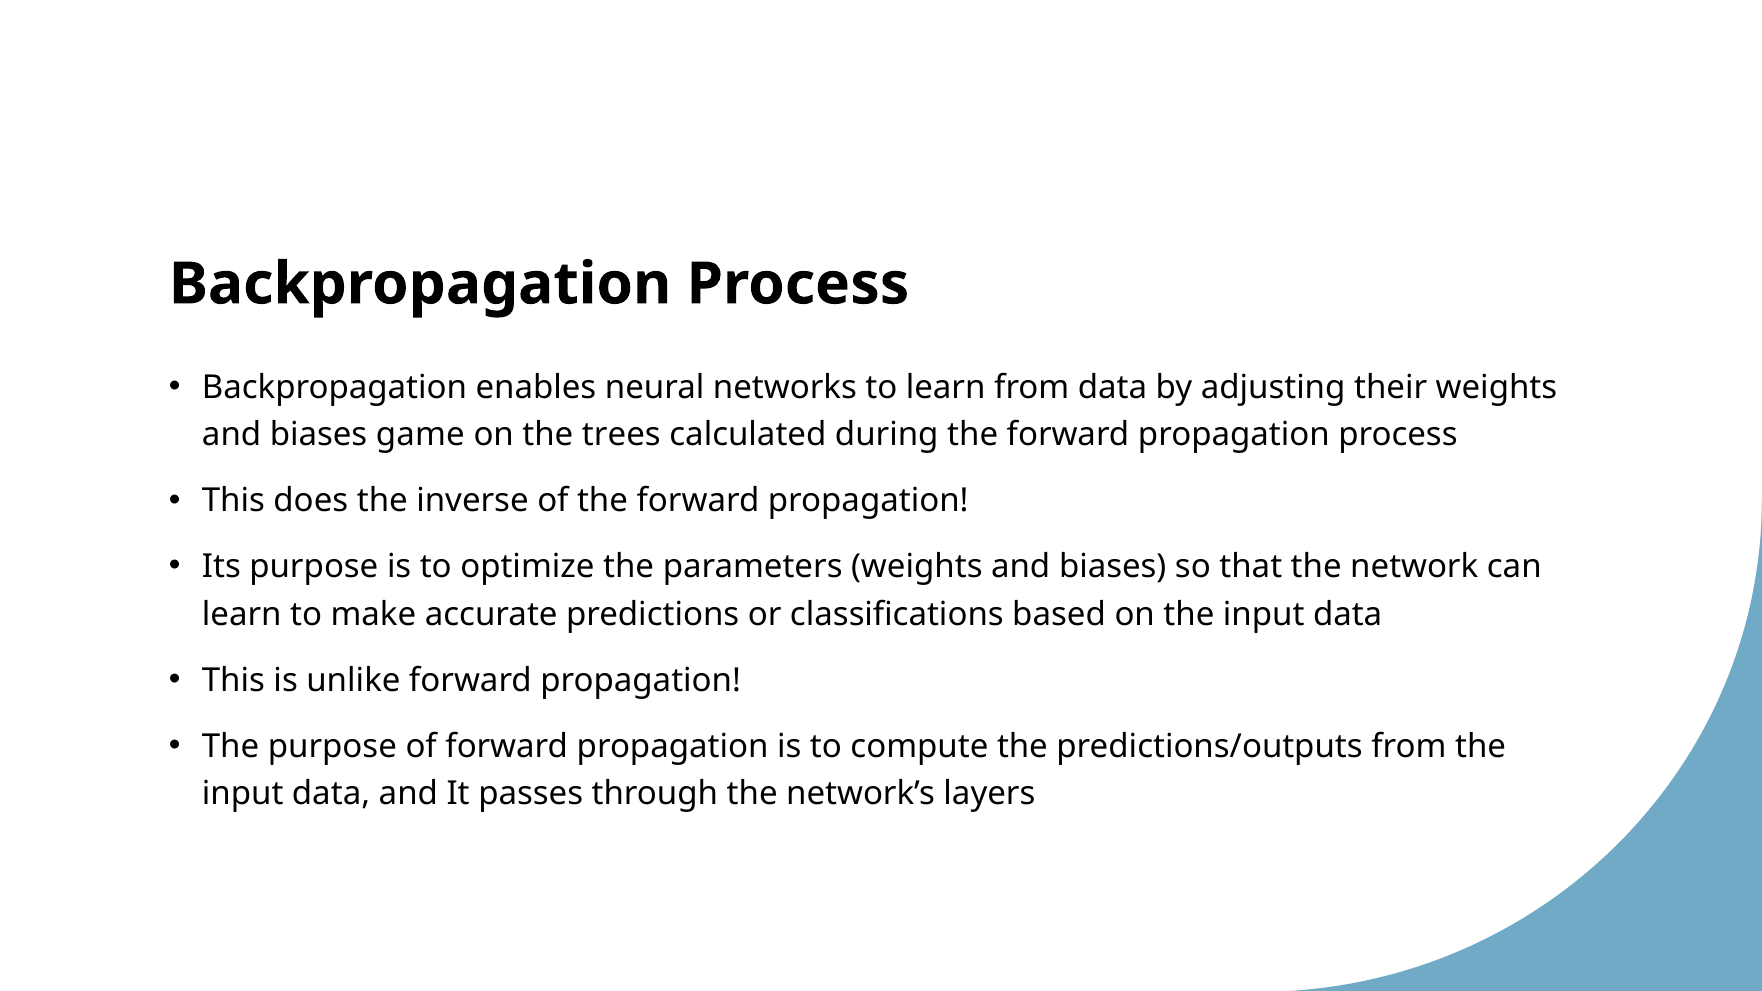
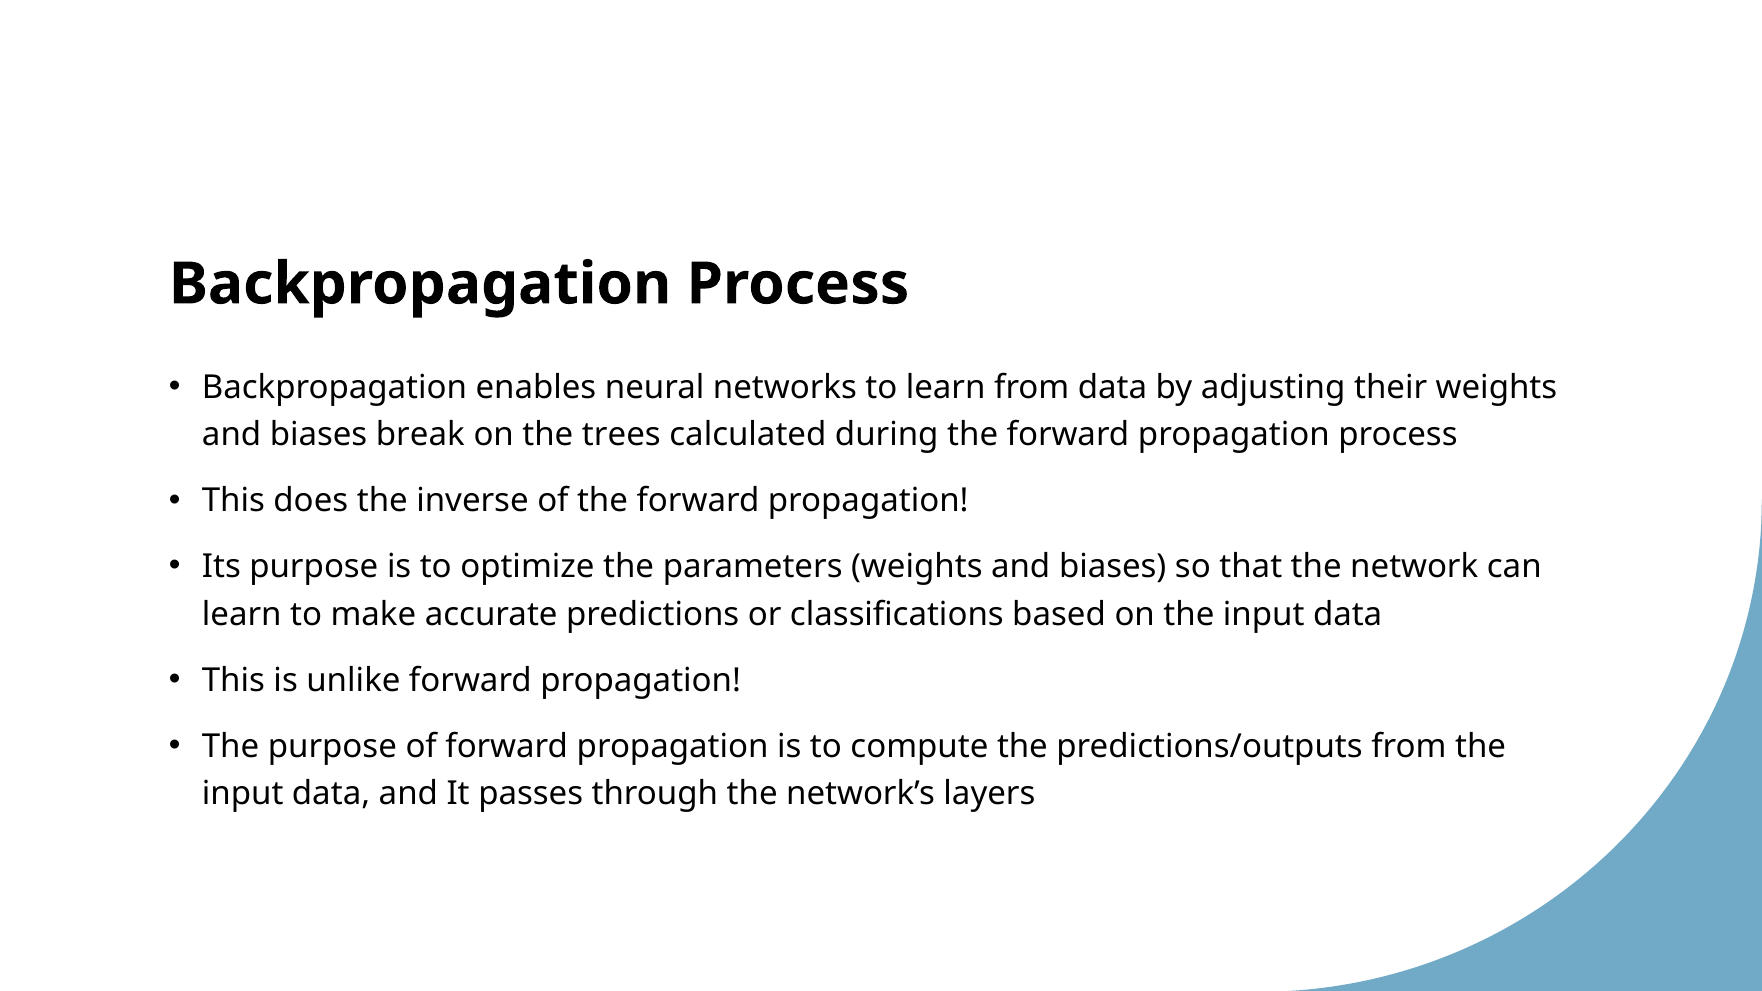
game: game -> break (420, 435)
